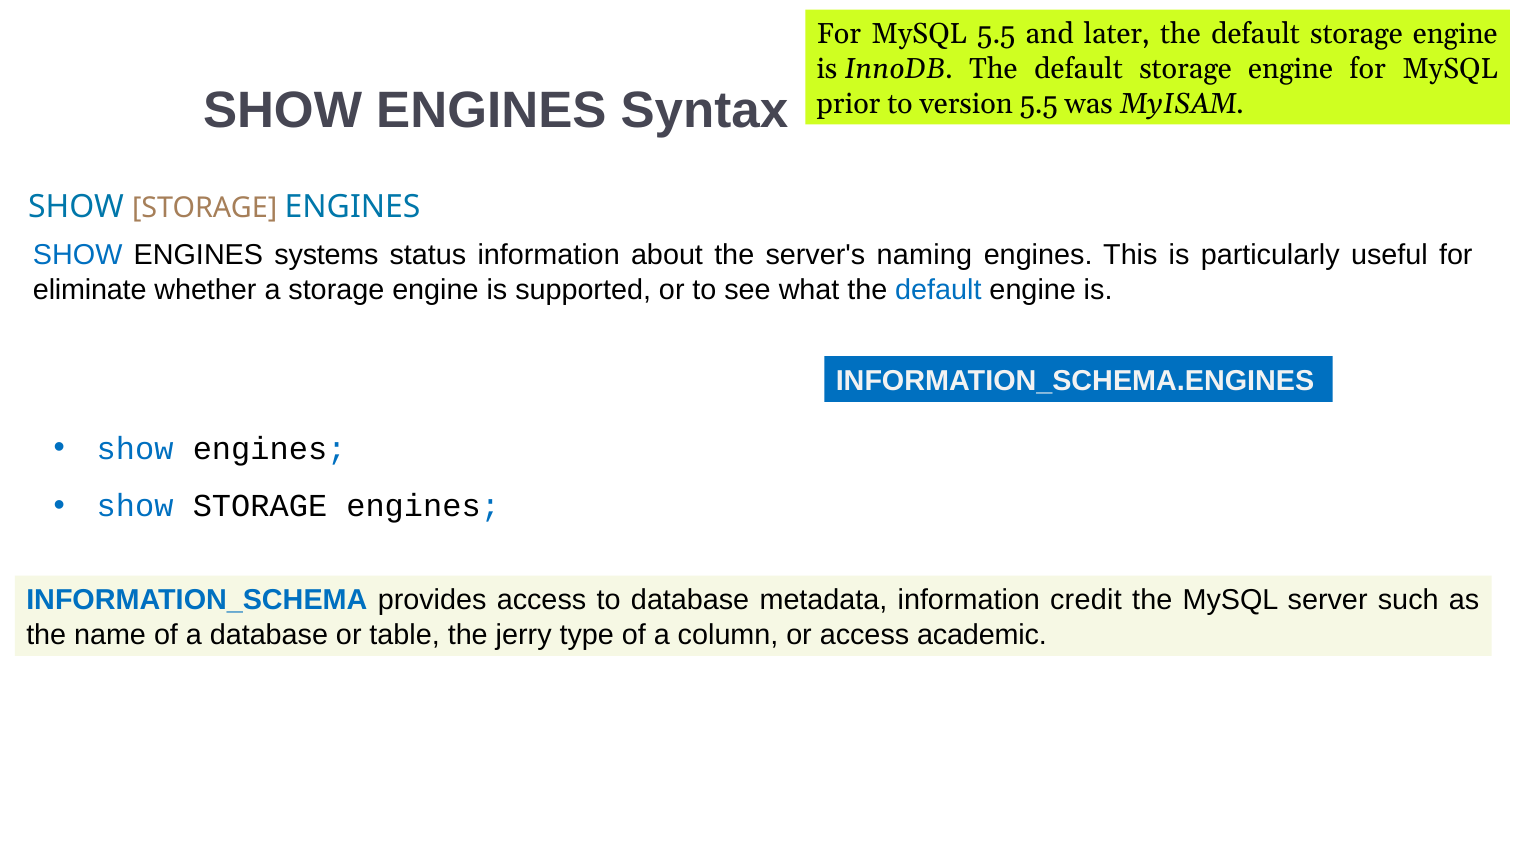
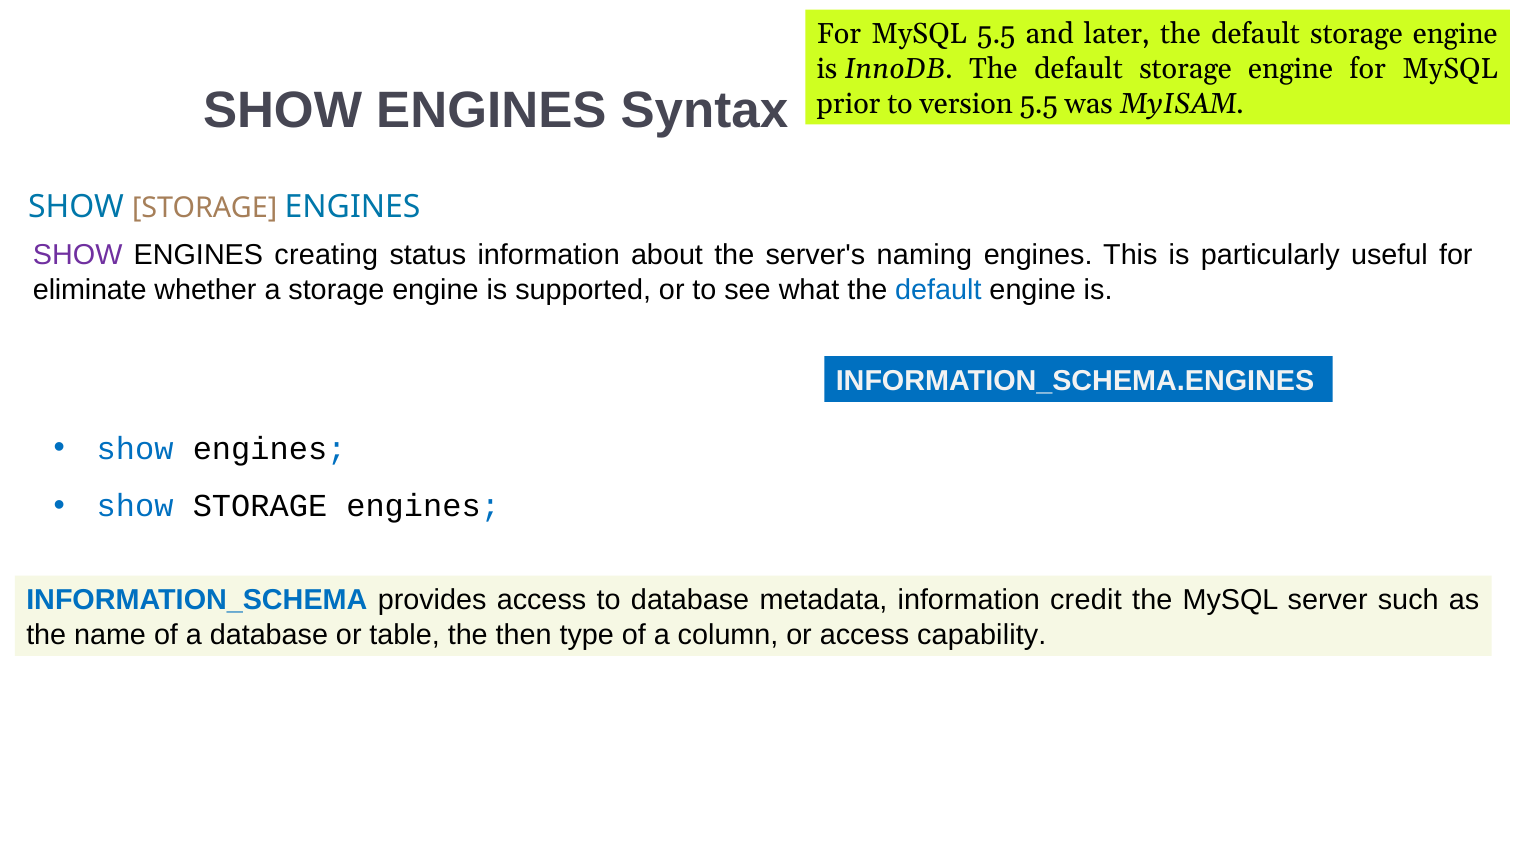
SHOW colour: blue -> purple (78, 255)
systems: systems -> creating (326, 255)
jerry: jerry -> then (524, 635)
academic: academic -> capability (982, 635)
